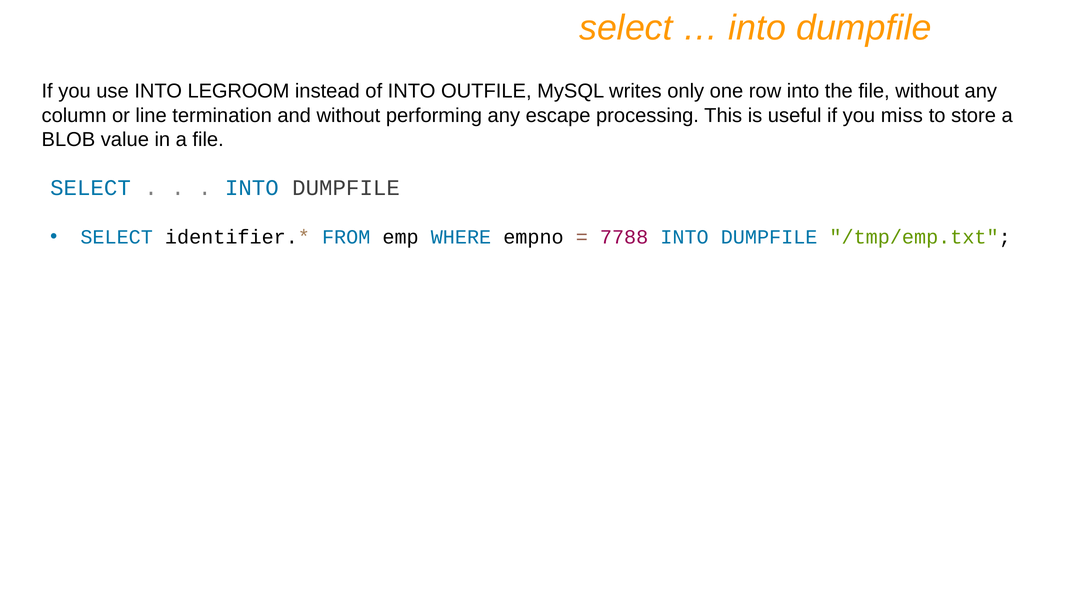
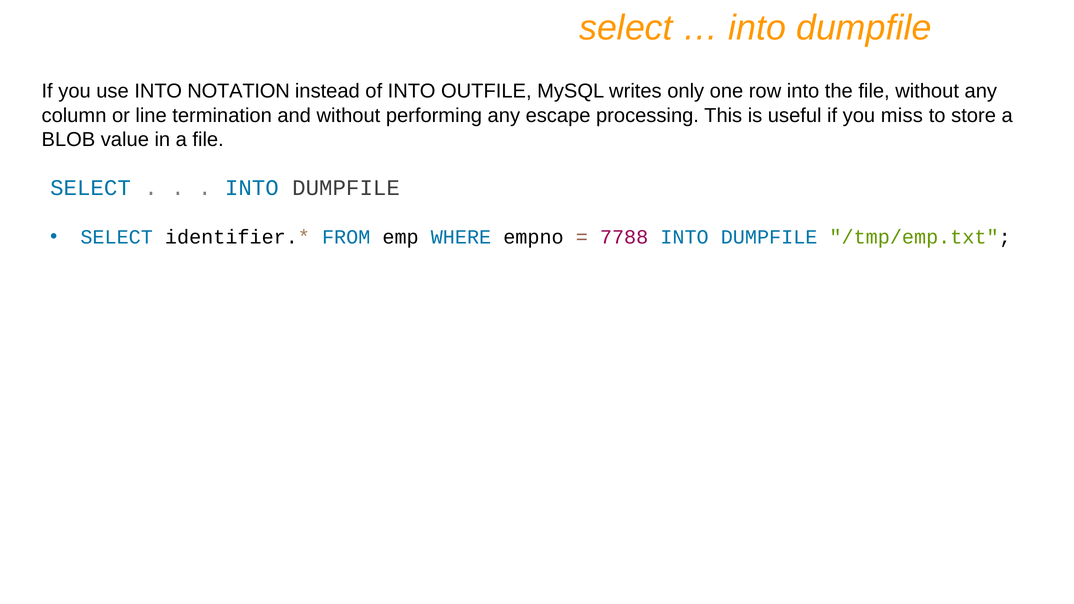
LEGROOM: LEGROOM -> NOTATION (239, 91)
